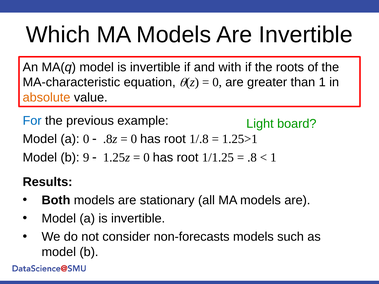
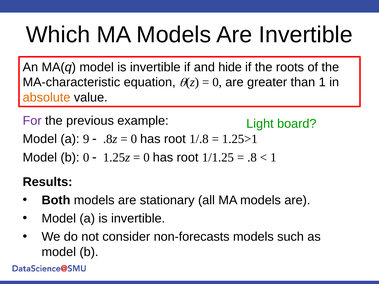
with: with -> hide (230, 67)
For colour: blue -> purple (32, 121)
a 0: 0 -> 9 (86, 139)
b 9: 9 -> 0 (86, 158)
